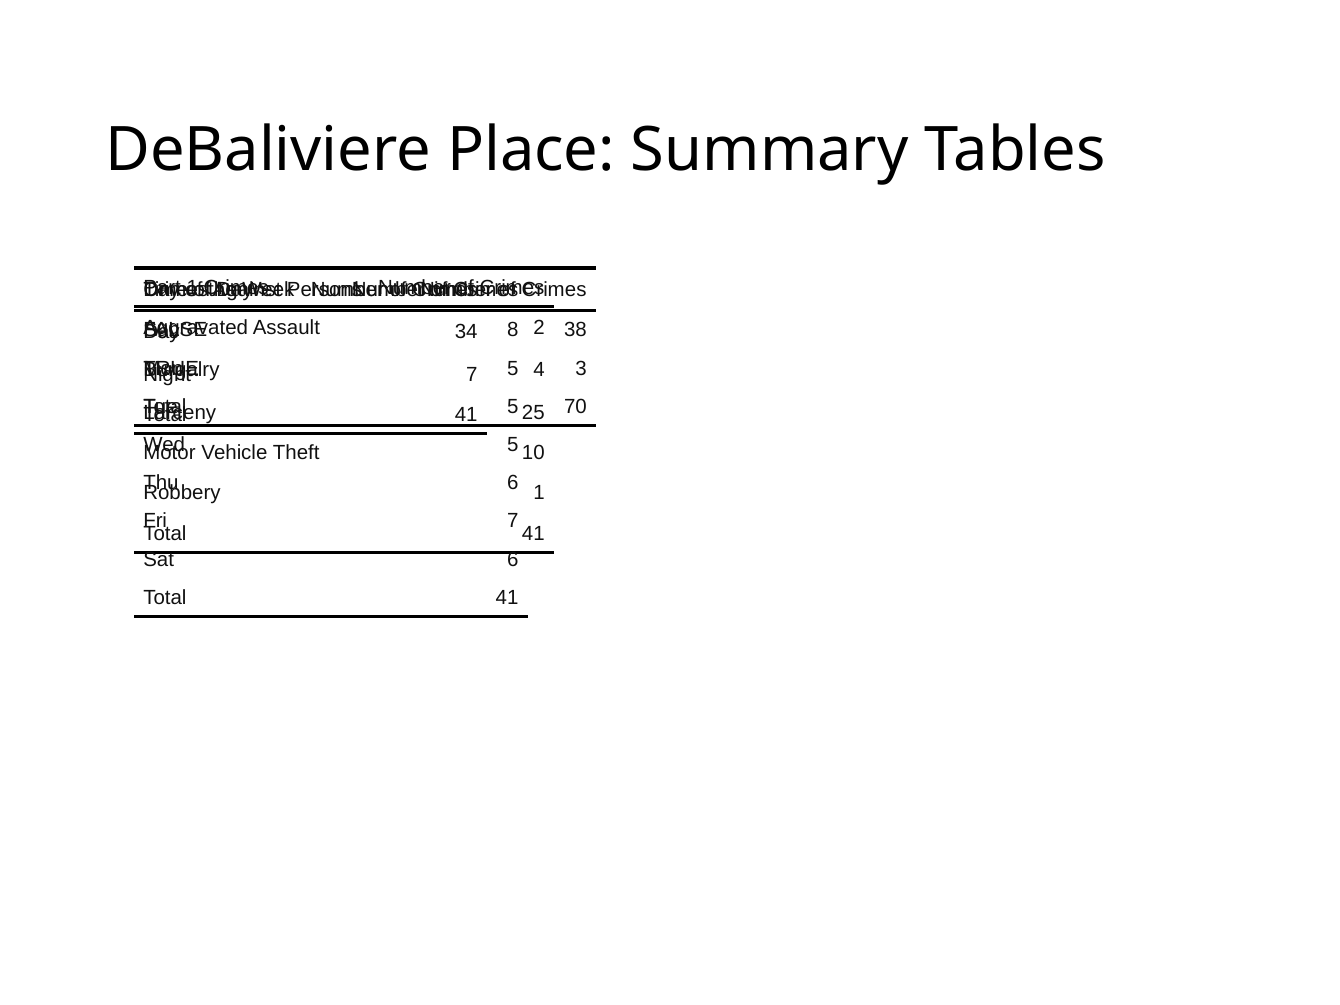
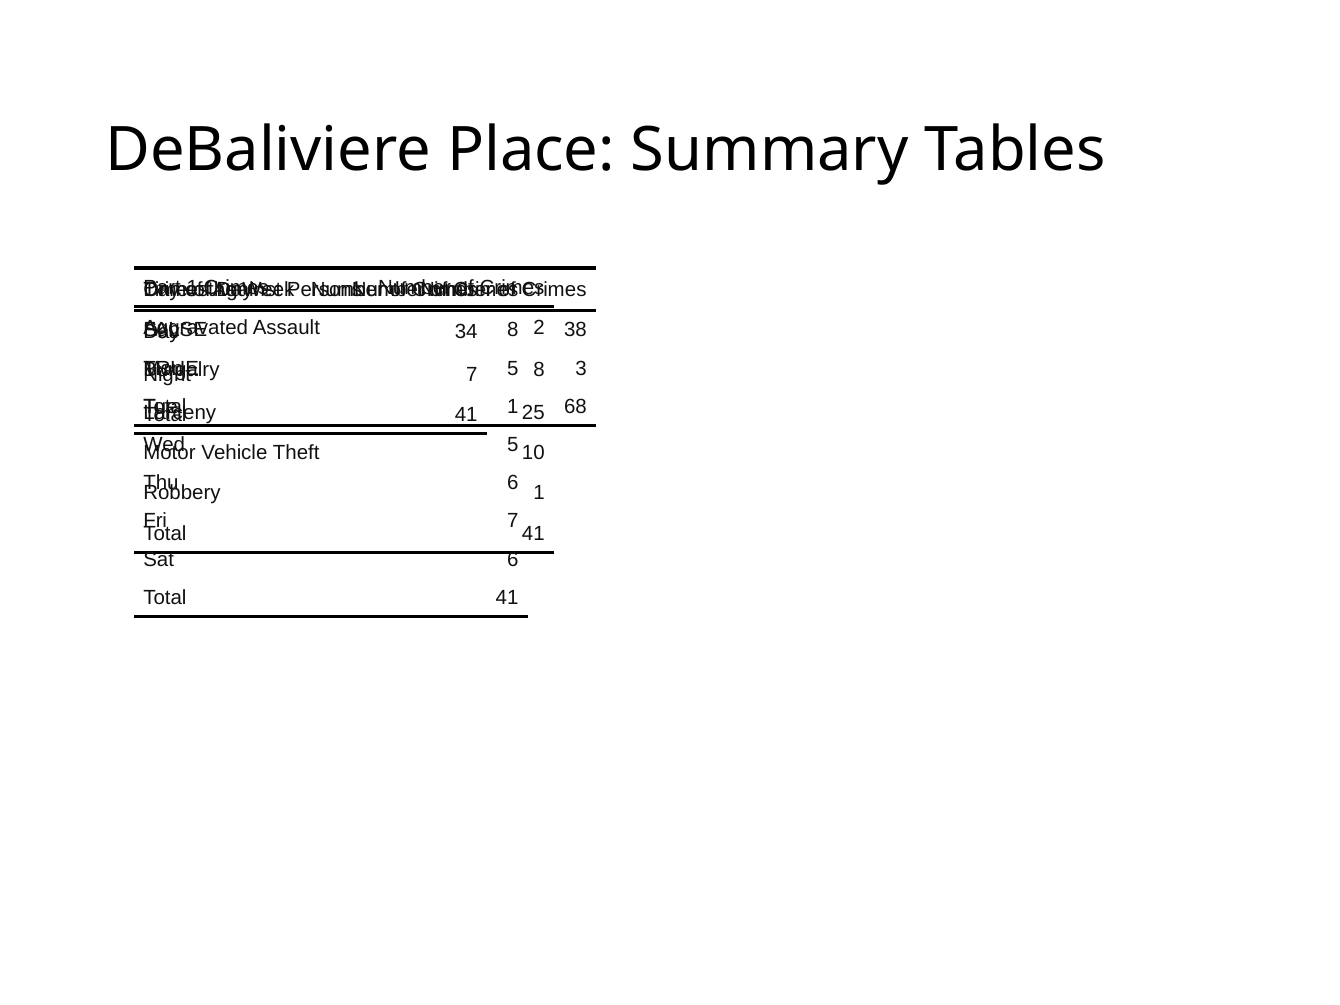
4: 4 -> 8 (539, 370)
5: 5 -> 1 (513, 407)
70: 70 -> 68 (575, 407)
